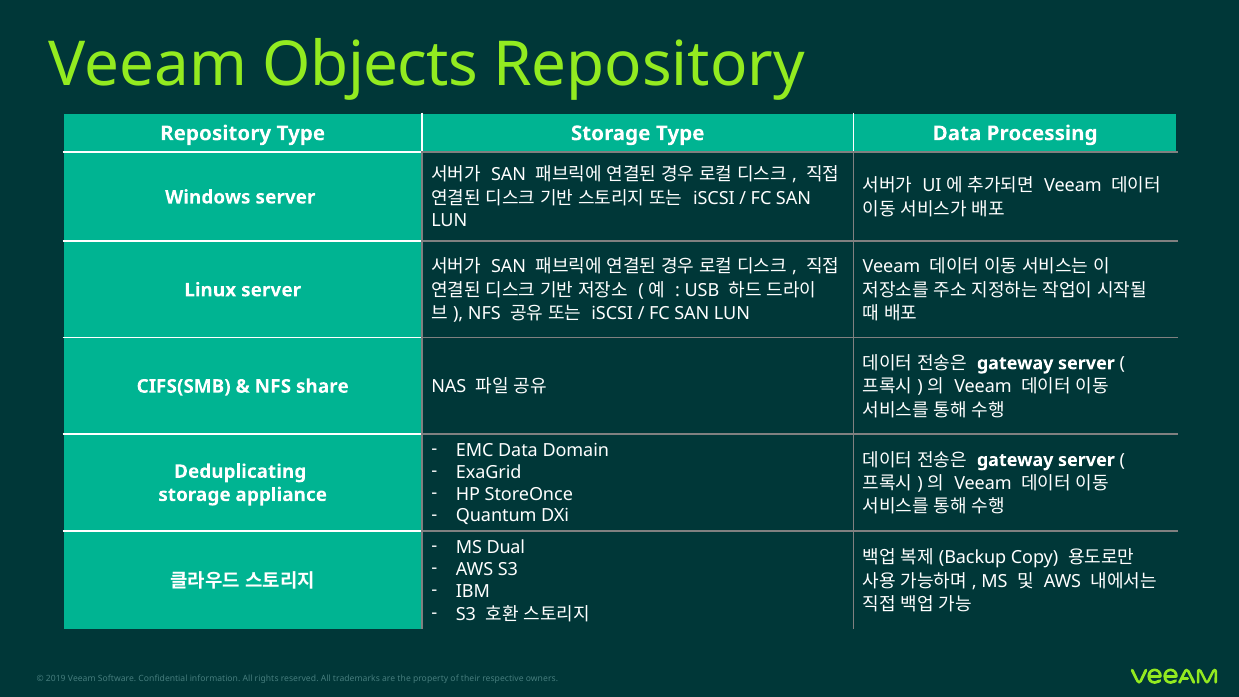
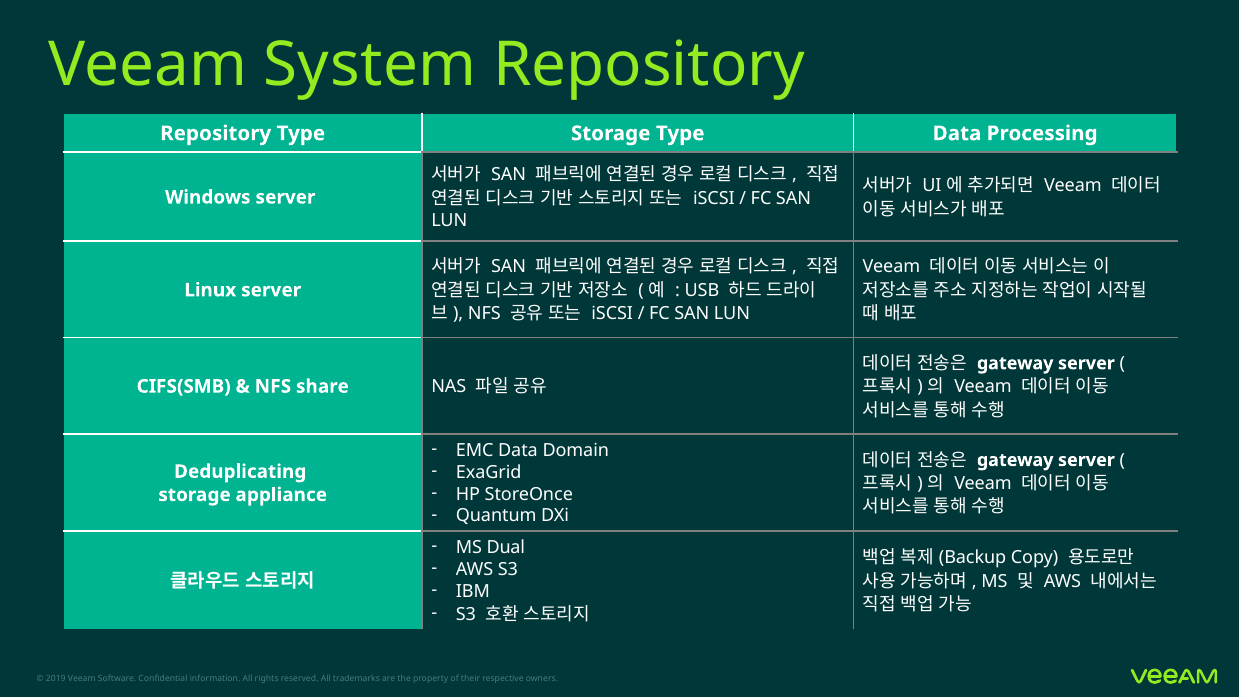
Objects: Objects -> System (370, 65)
